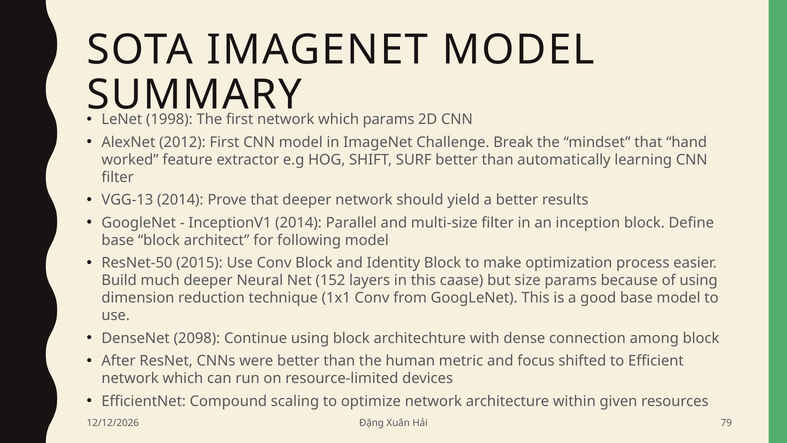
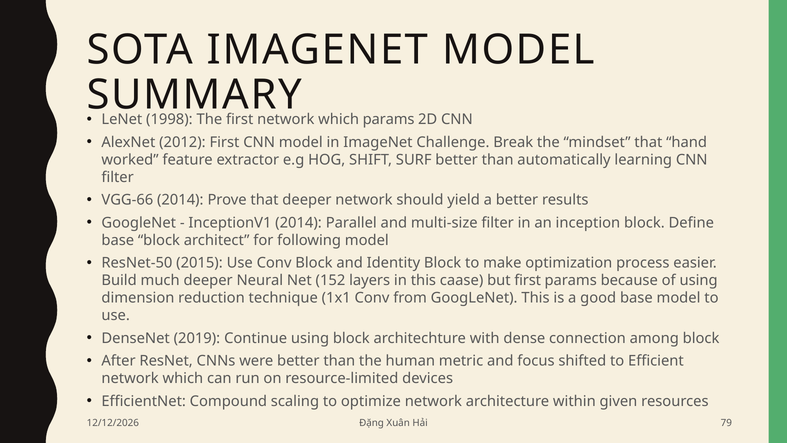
VGG-13: VGG-13 -> VGG-66 (127, 200)
but size: size -> first (528, 280)
2098: 2098 -> 2019 (197, 338)
